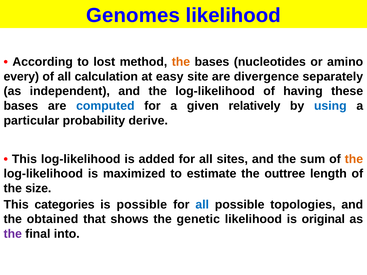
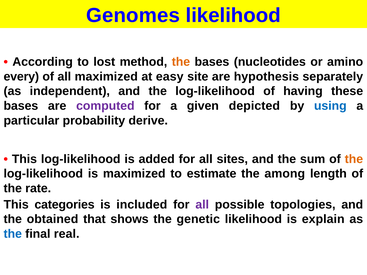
all calculation: calculation -> maximized (106, 77)
divergence: divergence -> hypothesis (266, 77)
computed colour: blue -> purple (105, 106)
relatively: relatively -> depicted (254, 106)
outtree: outtree -> among (285, 174)
size: size -> rate (38, 189)
is possible: possible -> included (142, 205)
all colour: blue -> purple (202, 205)
original: original -> explain (323, 219)
the colour: purple -> blue (13, 234)
into: into -> real (67, 234)
